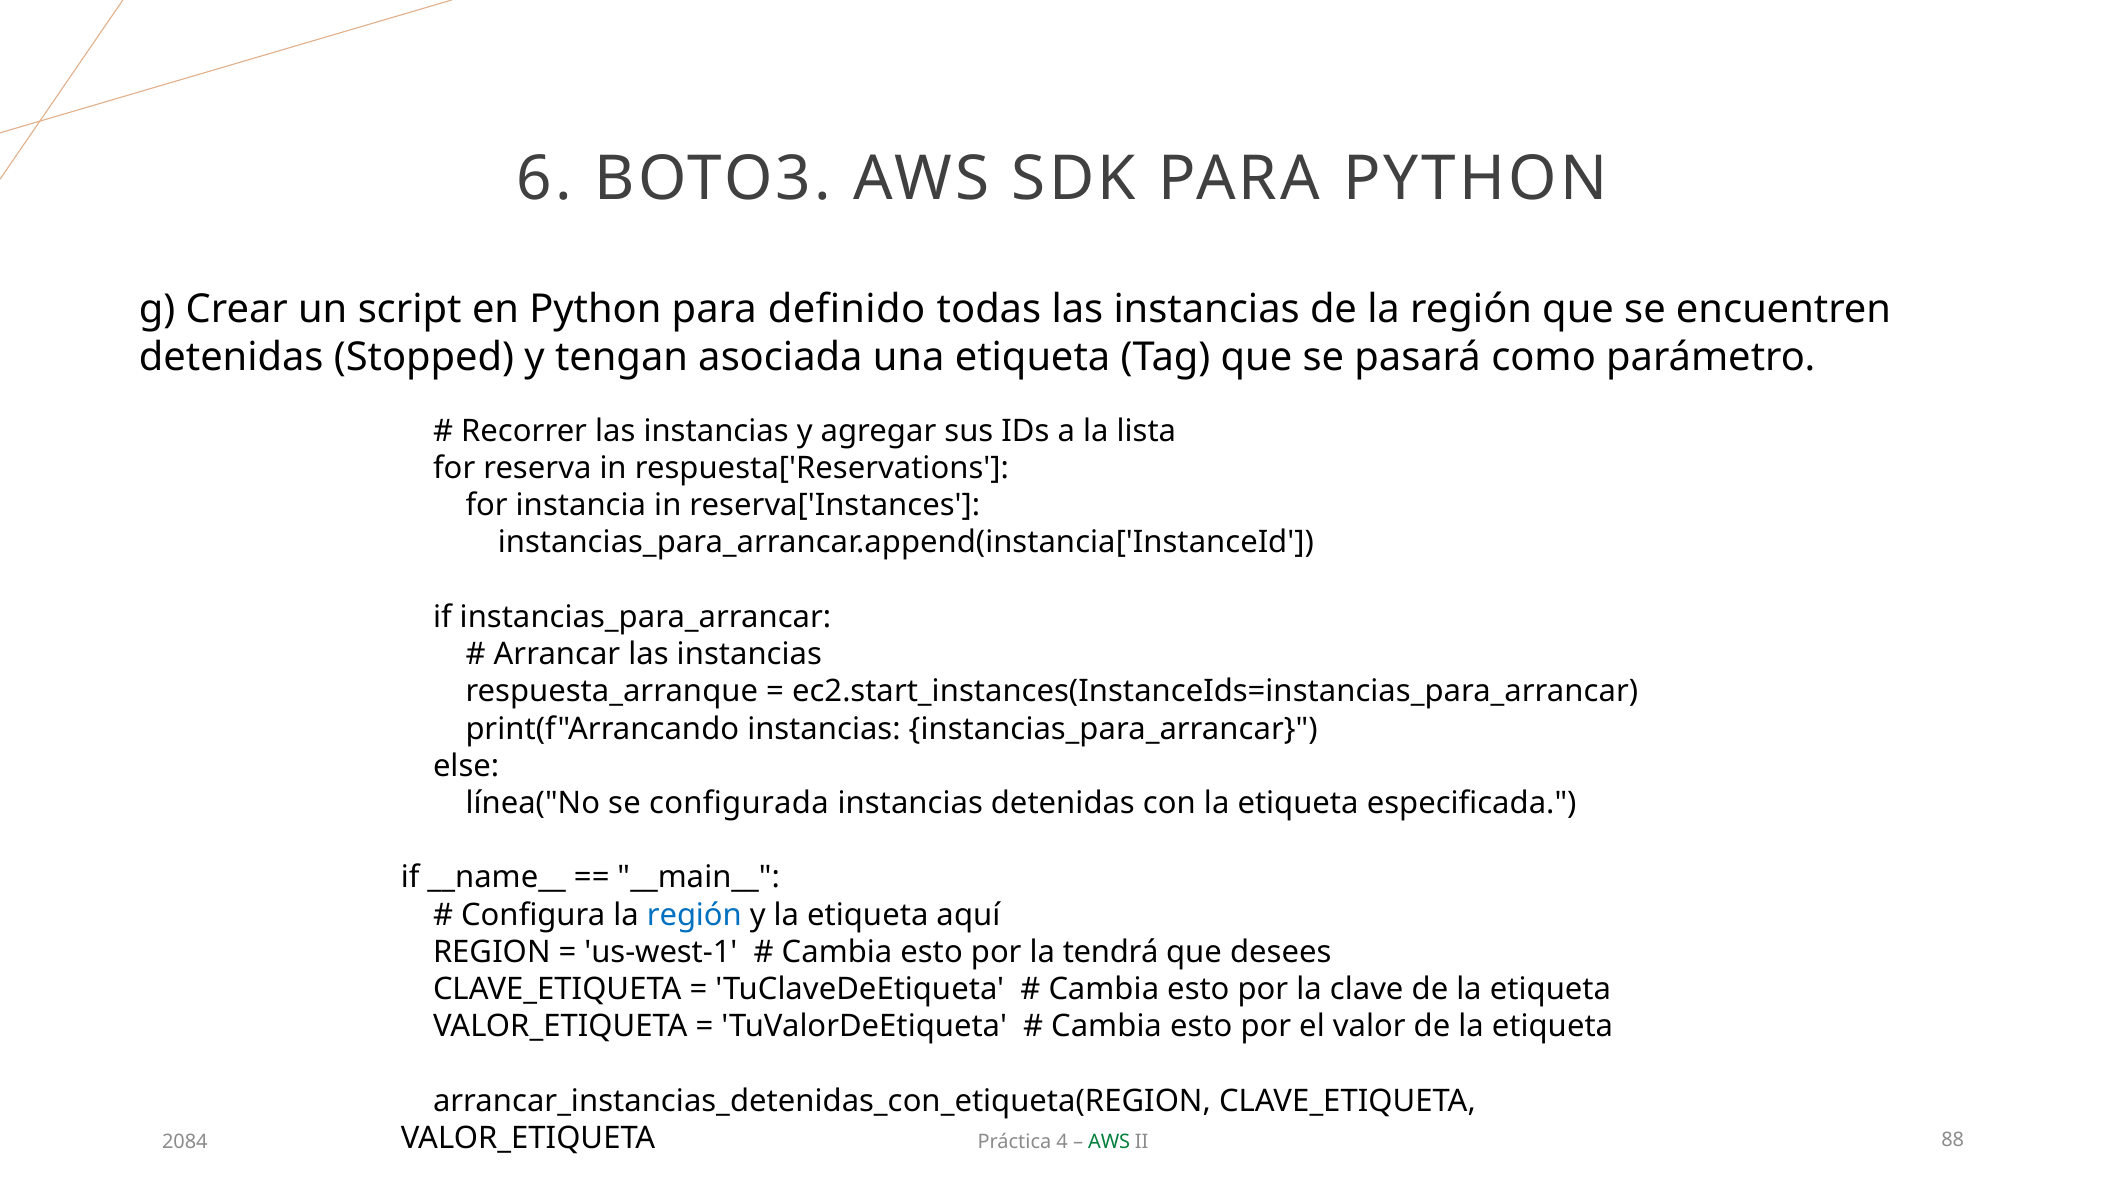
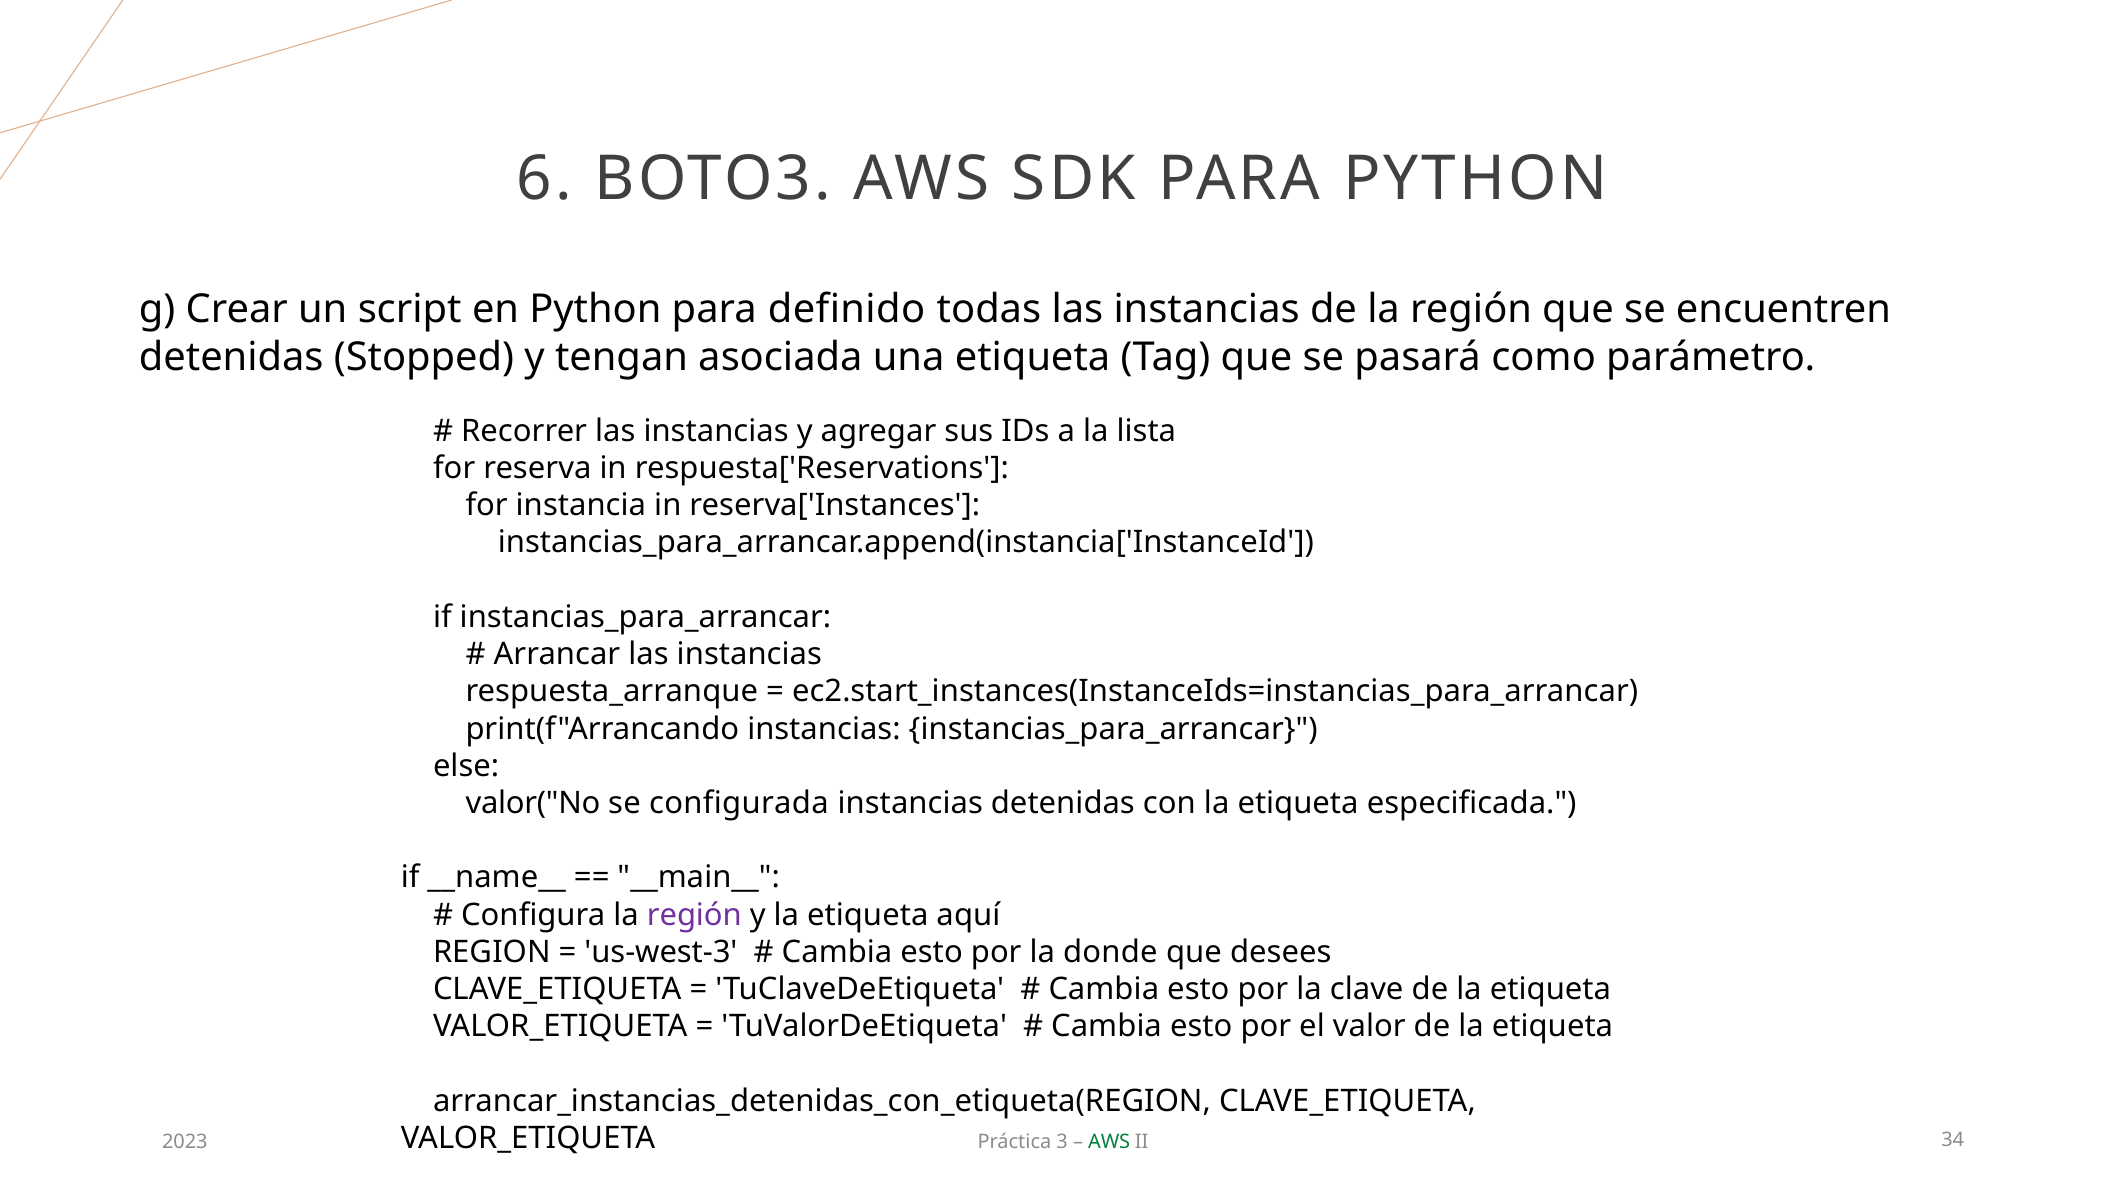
línea("No: línea("No -> valor("No (533, 803)
región colour: blue -> purple (694, 915)
us-west-1: us-west-1 -> us-west-3 (661, 952)
tendrá: tendrá -> donde (1110, 952)
2084: 2084 -> 2023 (185, 1142)
4: 4 -> 3 (1062, 1142)
88: 88 -> 34 (1953, 1140)
